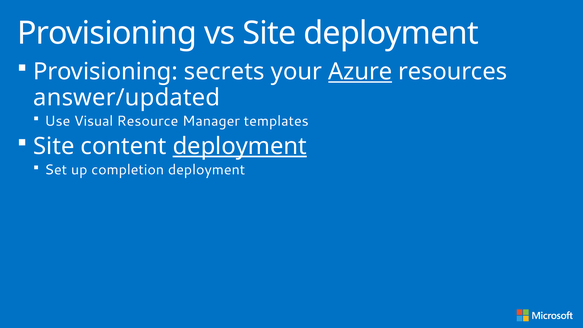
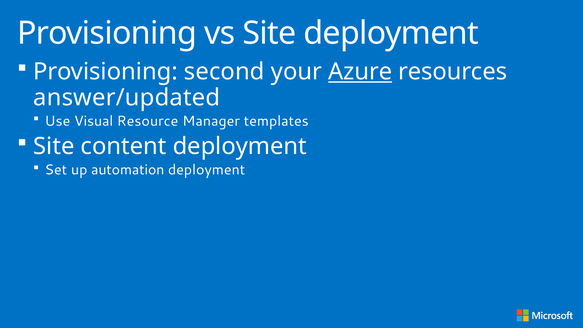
secrets: secrets -> second (224, 72)
deployment underline: present -> none (240, 146)
completion: completion -> automation (128, 170)
